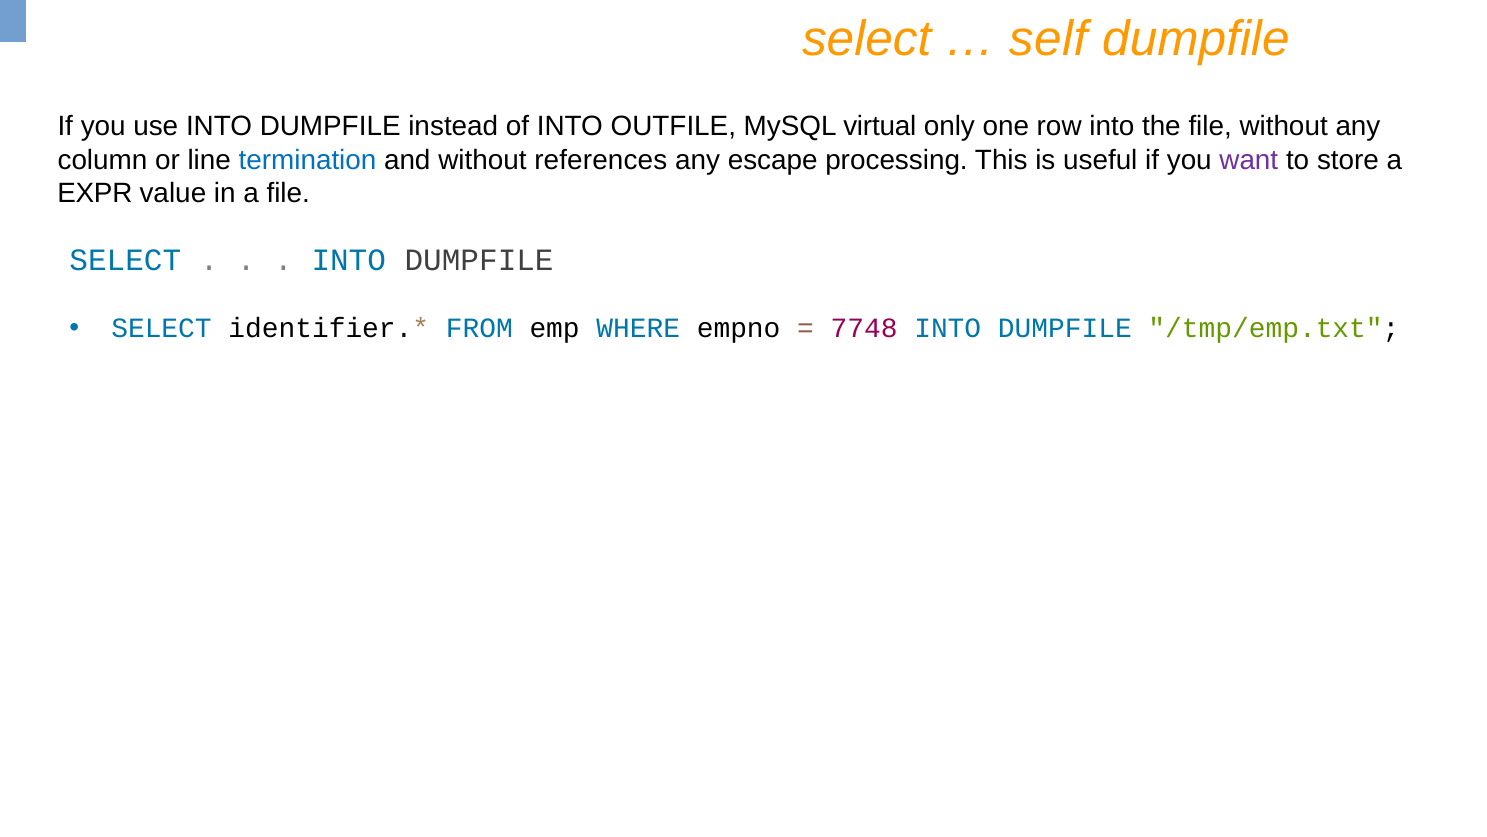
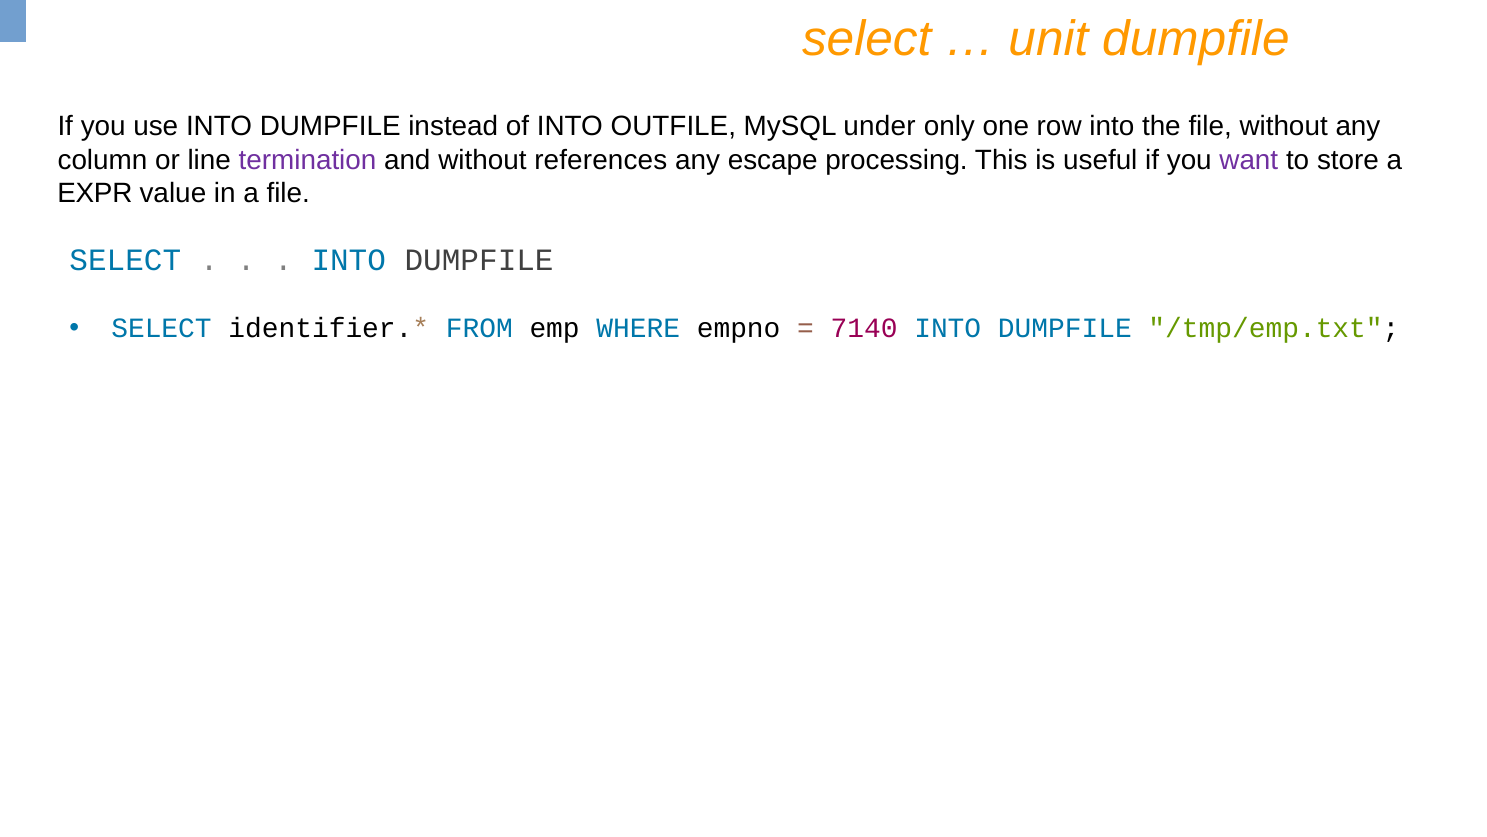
self: self -> unit (1048, 39)
virtual: virtual -> under (880, 126)
termination colour: blue -> purple (308, 160)
7748: 7748 -> 7140 (864, 328)
